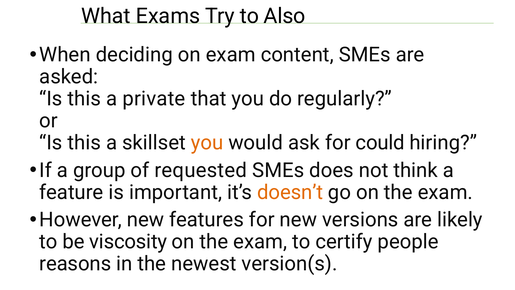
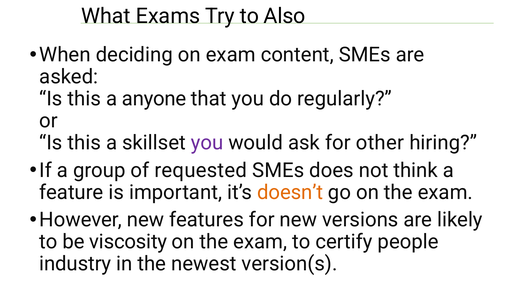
private: private -> anyone (154, 99)
you colour: orange -> purple (207, 143)
could: could -> other (380, 143)
reasons: reasons -> industry (75, 264)
